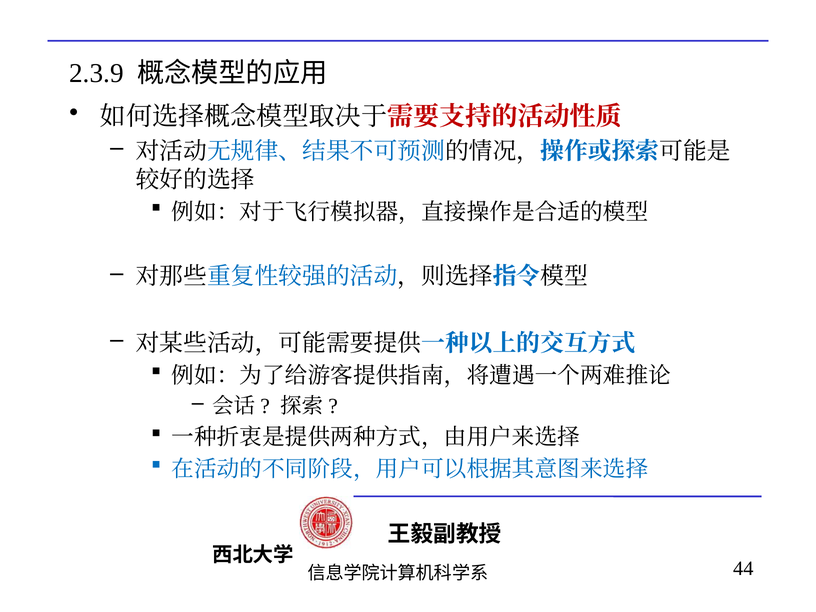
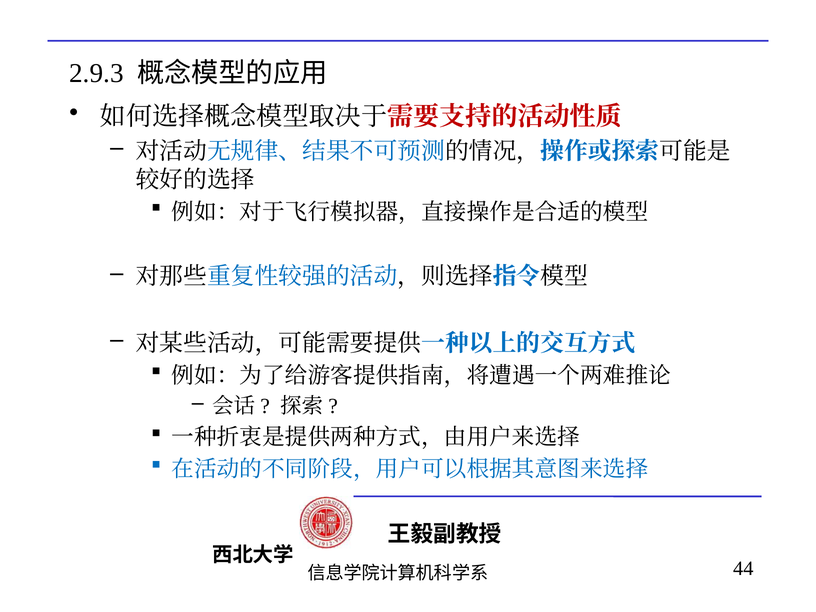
2.3.9: 2.3.9 -> 2.9.3 (97, 73)
